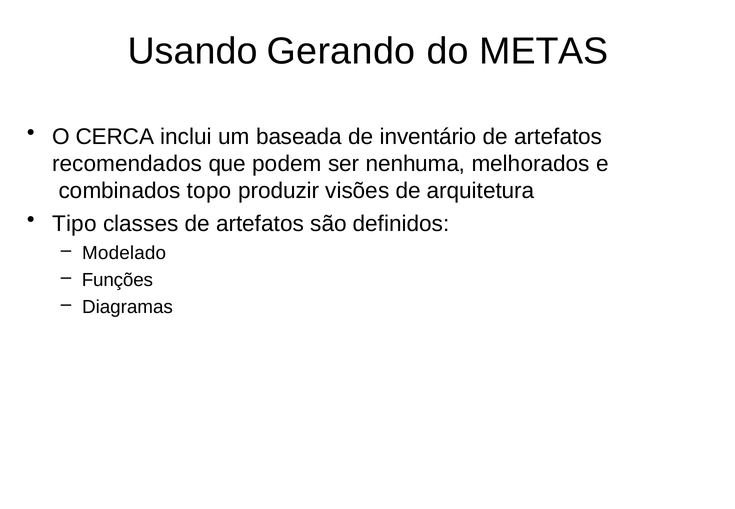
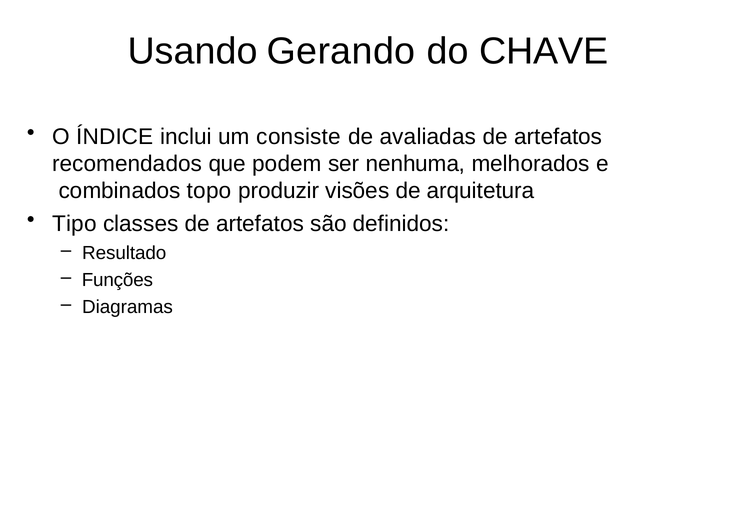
METAS: METAS -> CHAVE (544, 51)
CERCA: CERCA -> ÍNDICE (115, 137)
baseada: baseada -> consiste (299, 137)
inventário: inventário -> avaliadas (428, 137)
Modelado: Modelado -> Resultado (124, 253)
